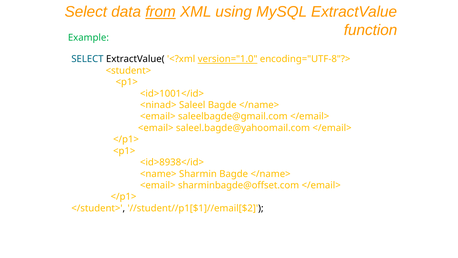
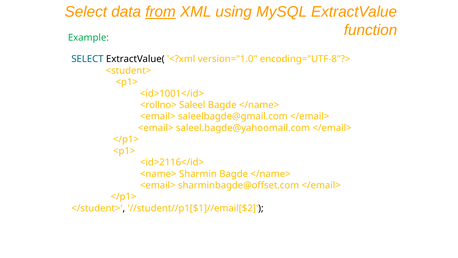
version="1.0 underline: present -> none (228, 59)
<ninad>: <ninad> -> <rollno> (158, 105)
<id>8938</id>: <id>8938</id> -> <id>2116</id> (172, 162)
